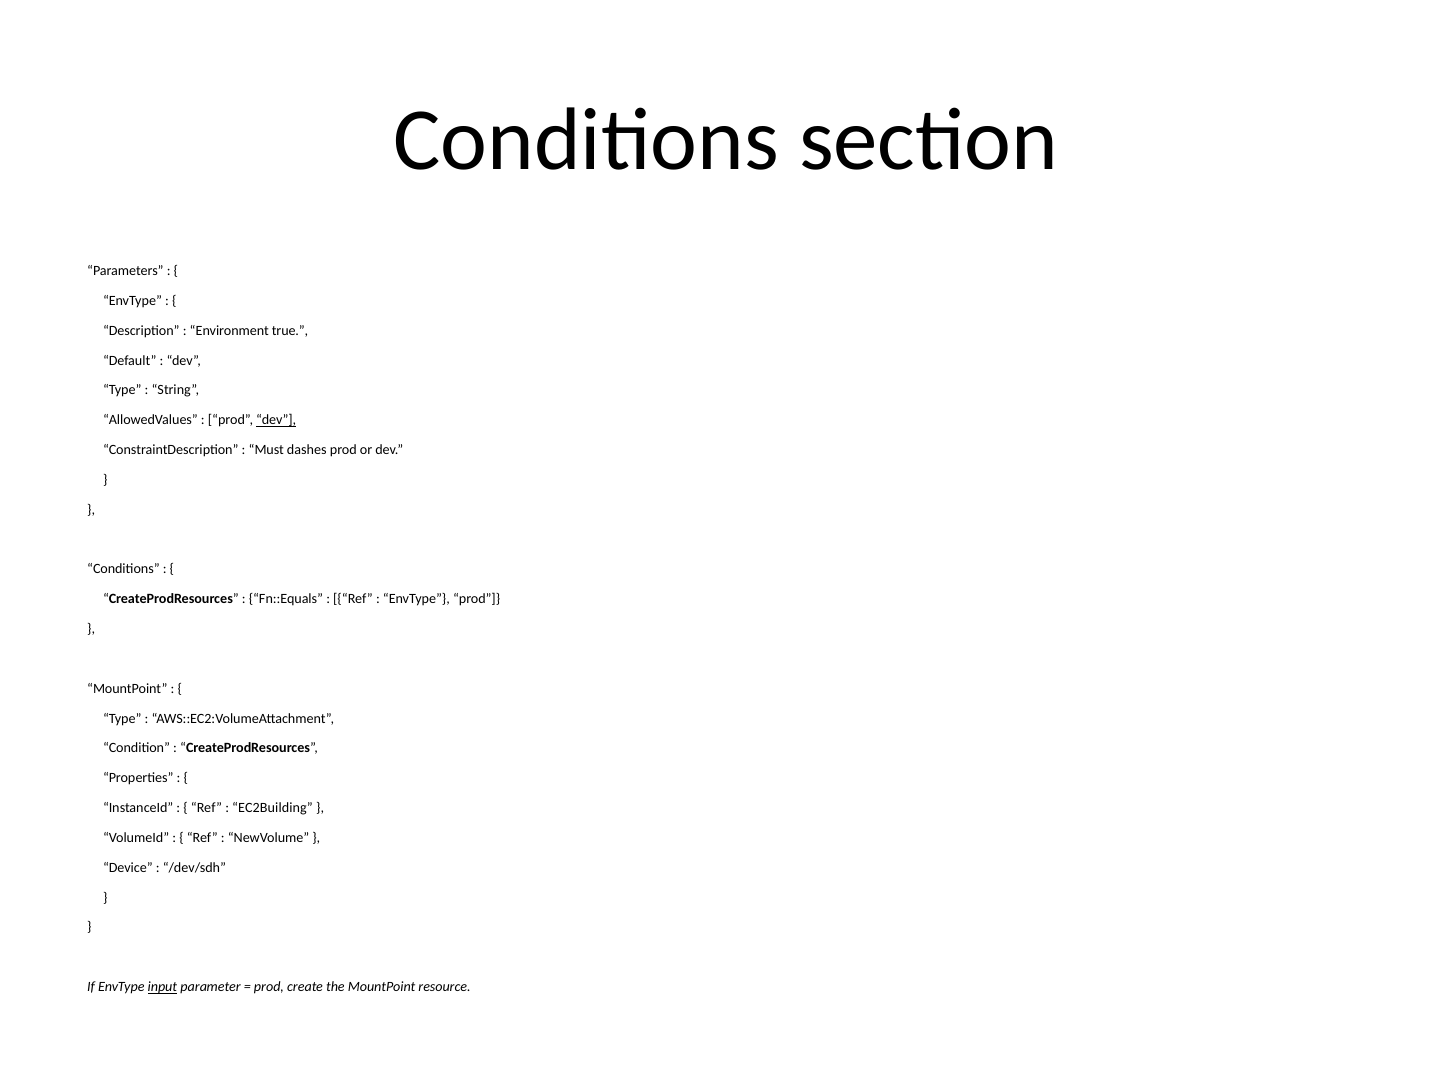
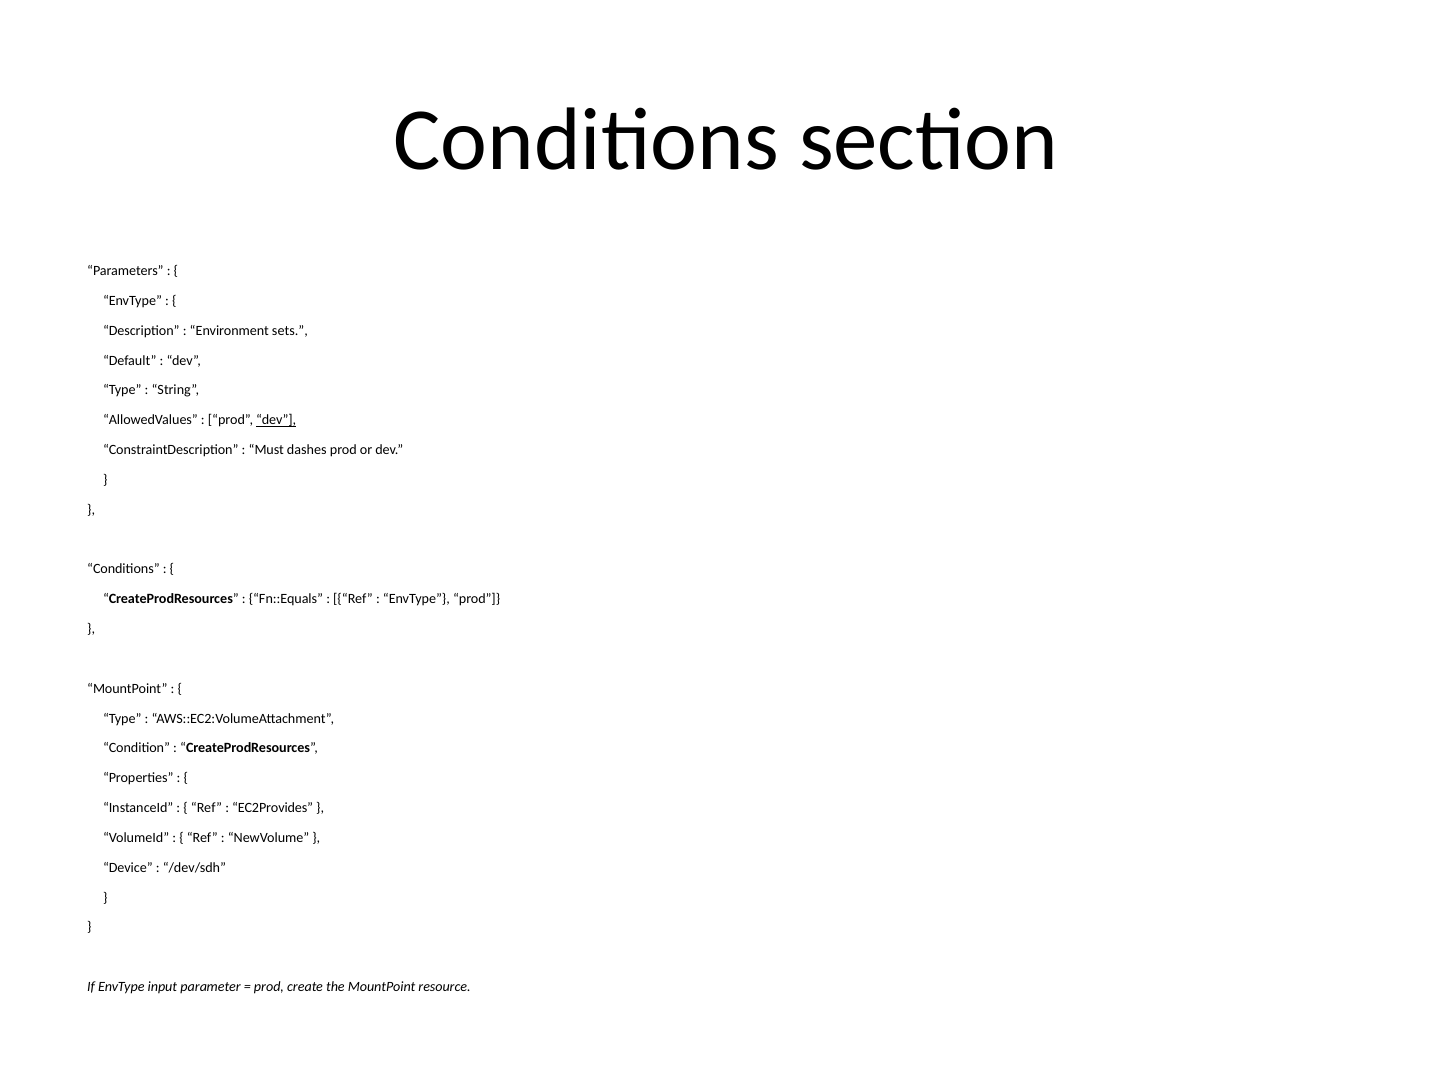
true: true -> sets (290, 331)
EC2Building: EC2Building -> EC2Provides (273, 809)
input underline: present -> none (162, 988)
